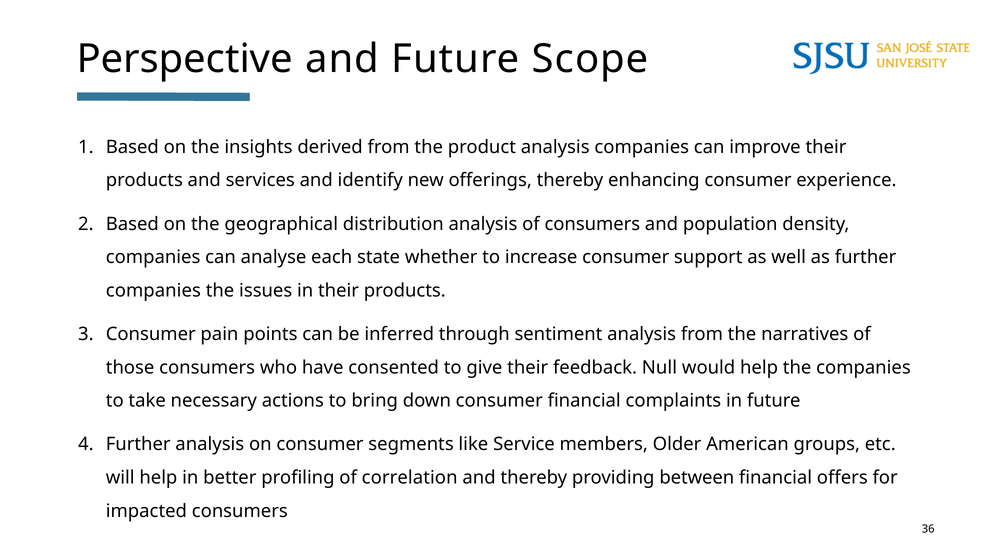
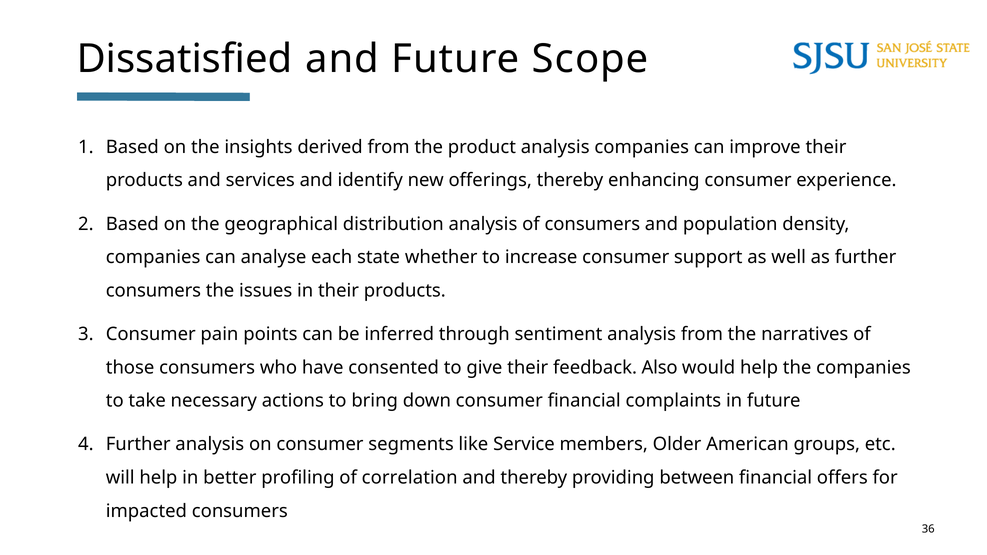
Perspective: Perspective -> Dissatisfied (185, 59)
companies: companies -> consumers (153, 291)
Null: Null -> Also (660, 368)
